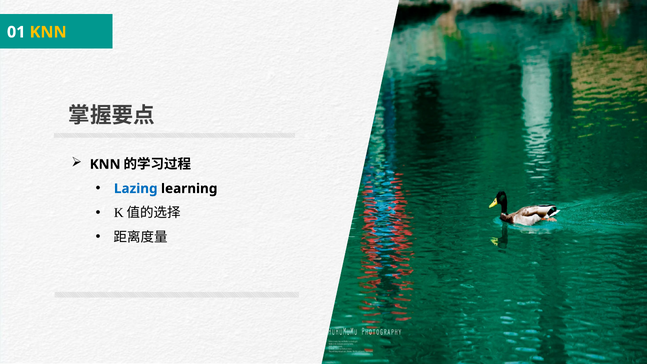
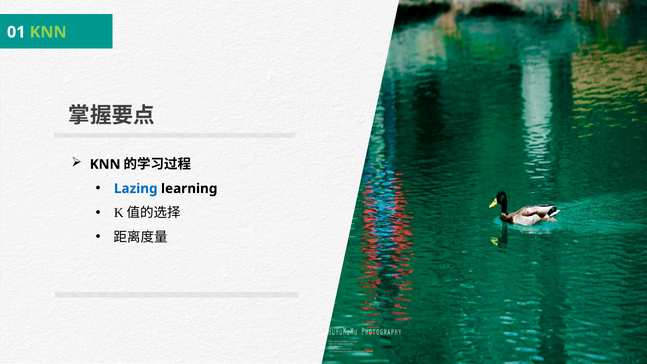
KNN colour: yellow -> light green (48, 32)
